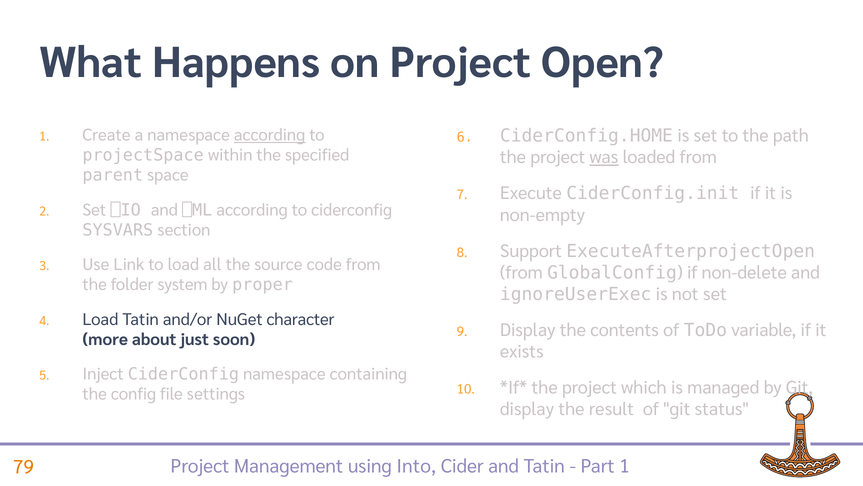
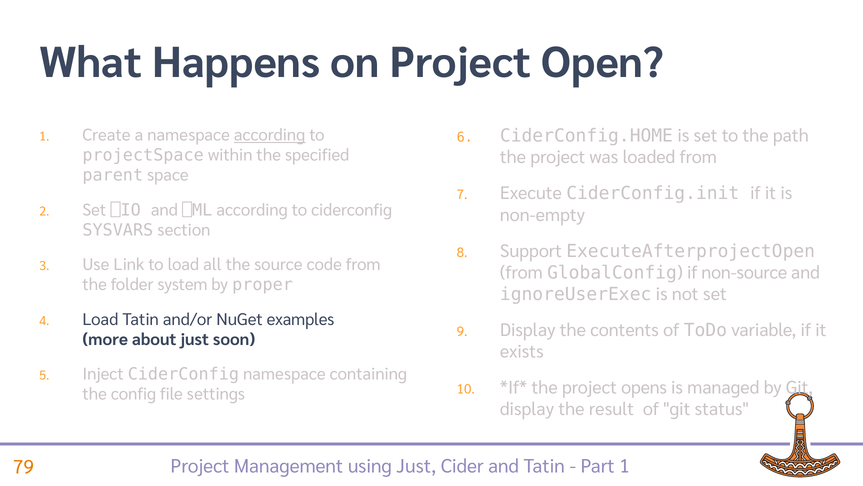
was underline: present -> none (604, 157)
non-delete: non-delete -> non-source (744, 272)
character: character -> examples (301, 319)
which: which -> opens (644, 387)
Into: Into -> Just (416, 466)
